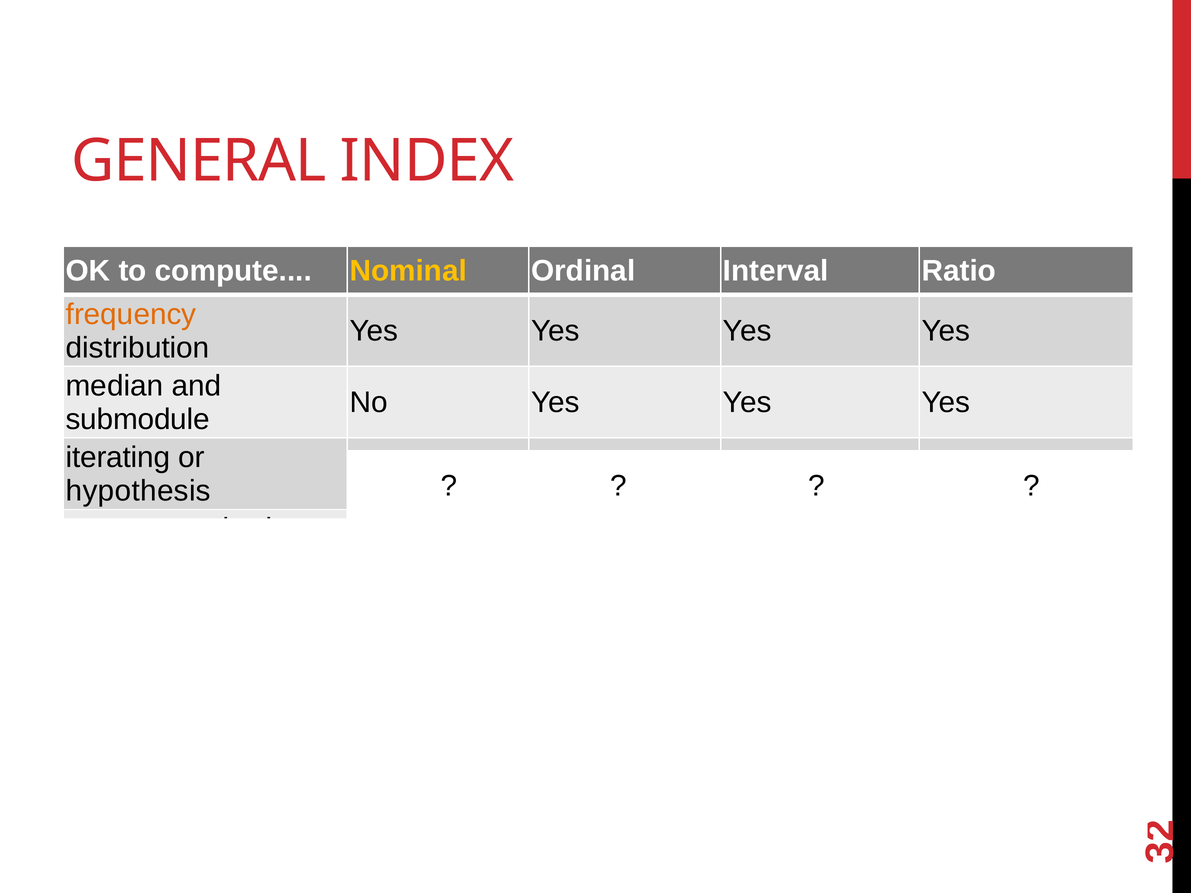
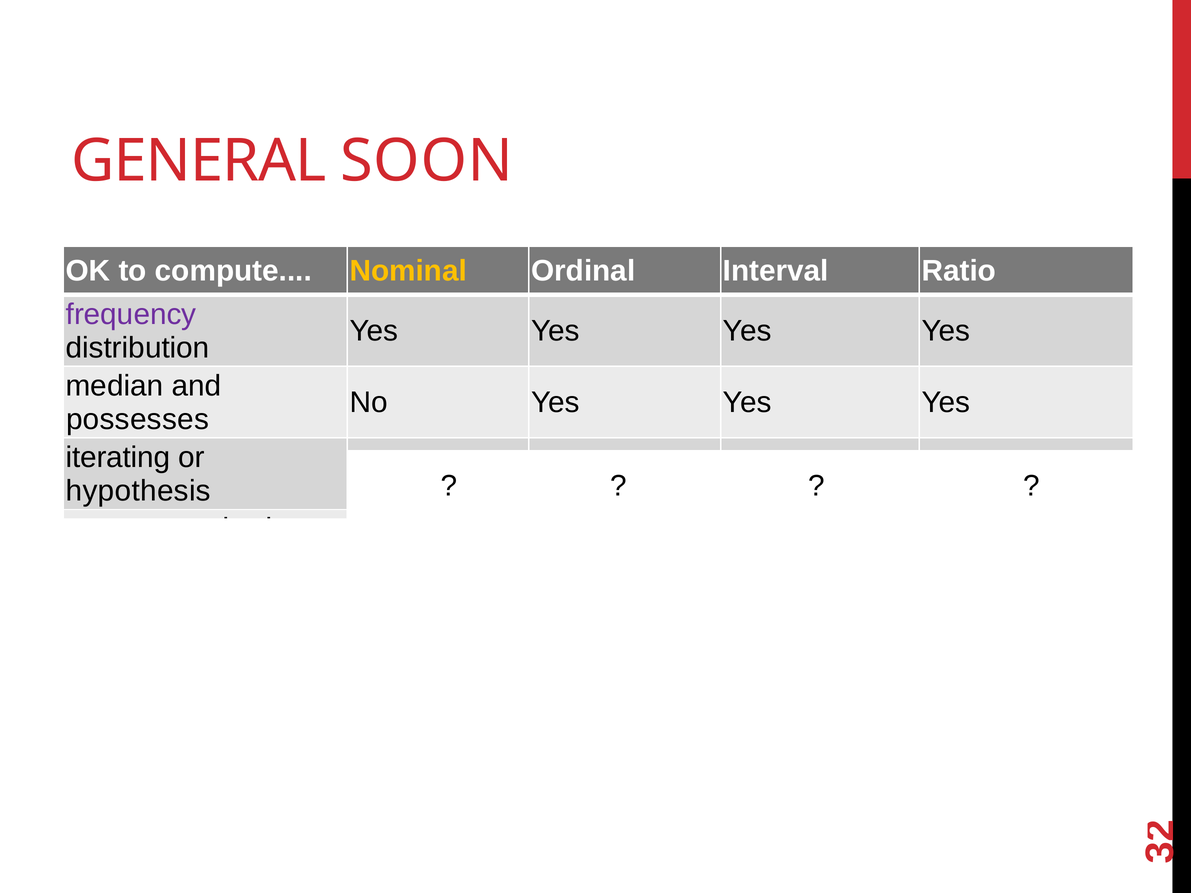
INDEX: INDEX -> SOON (427, 161)
frequency colour: orange -> purple (131, 314)
submodule: submodule -> possesses (138, 419)
